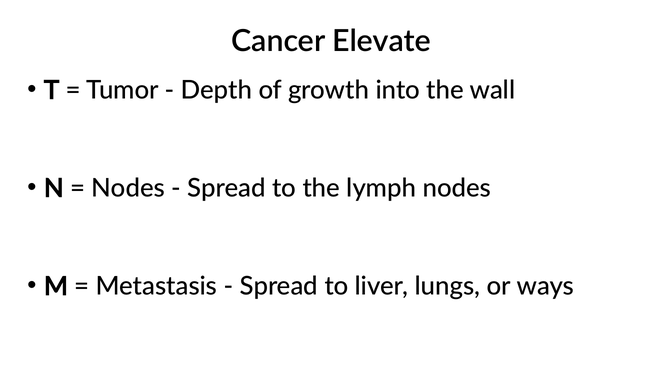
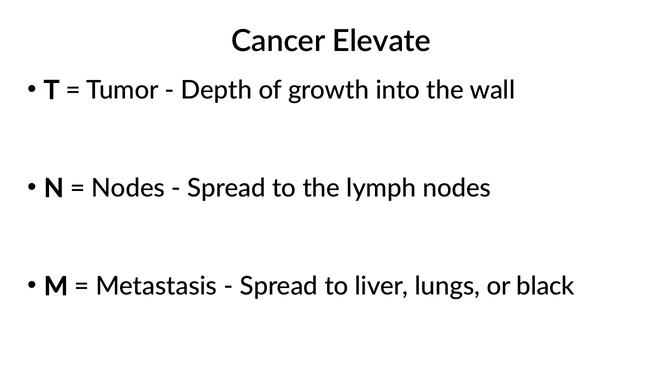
ways: ways -> black (546, 287)
